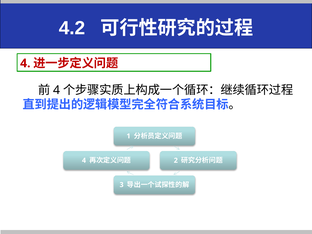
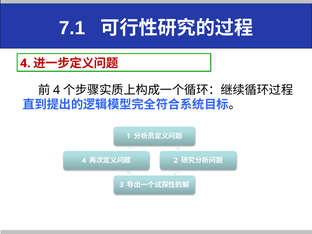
4.2: 4.2 -> 7.1 (72, 28)
